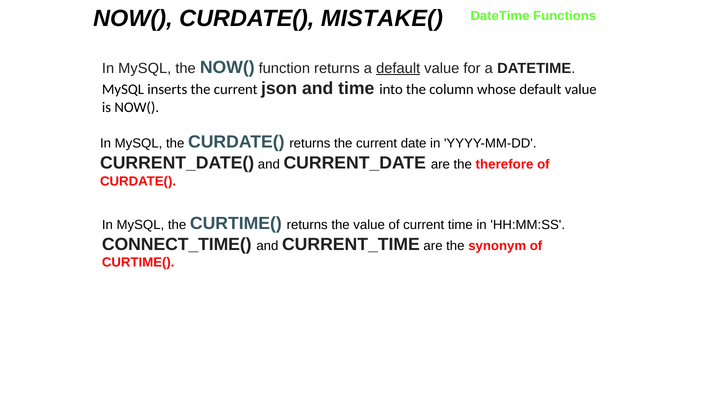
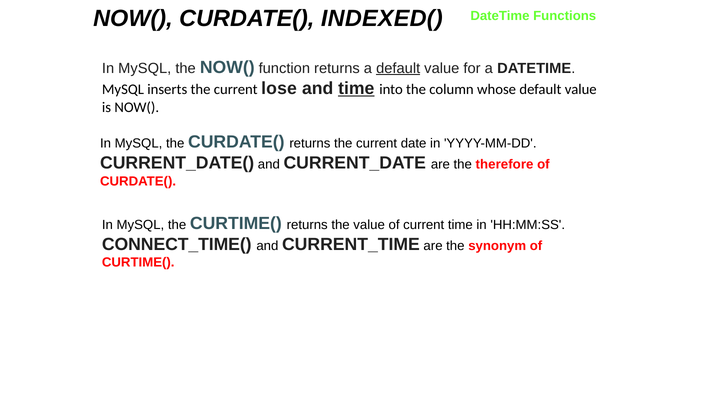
MISTAKE(: MISTAKE( -> INDEXED( (382, 18)
json: json -> lose (279, 88)
time underline: none -> present (356, 88)
